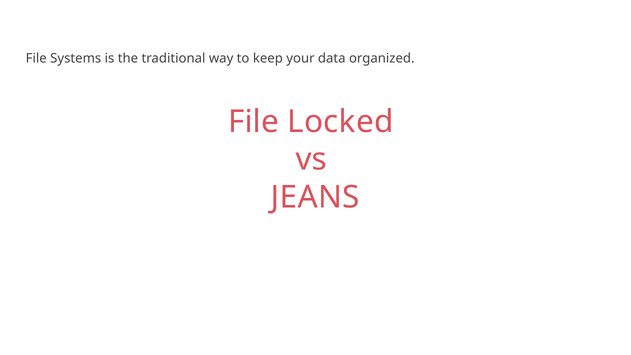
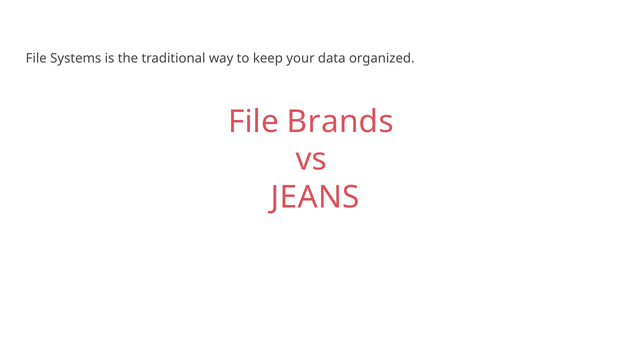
Locked: Locked -> Brands (340, 122)
